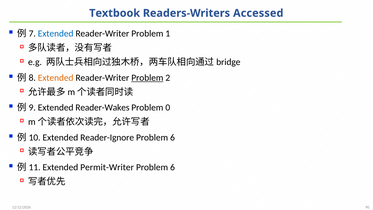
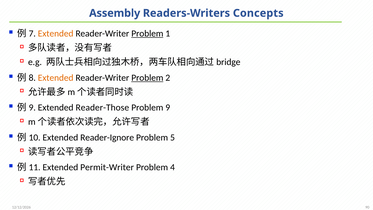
Textbook: Textbook -> Assembly (115, 13)
Accessed: Accessed -> Concepts (258, 13)
Extended colour: blue -> orange (56, 34)
Problem underline: none -> present (147, 34)
Reader-Wakes: Reader-Wakes -> Reader-Those (102, 107)
0: 0 -> 9 (168, 107)
6: 6 -> 5 (173, 137)
6: 6 -> 4 (173, 167)
